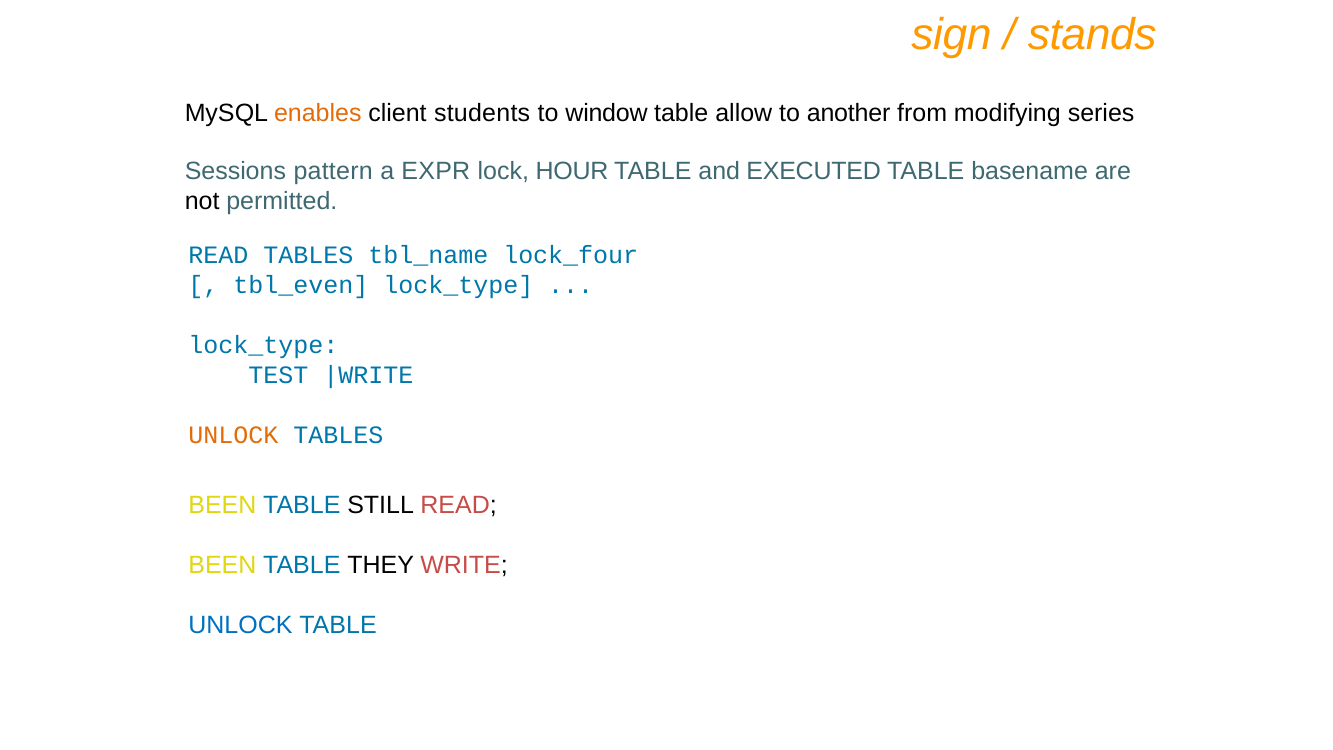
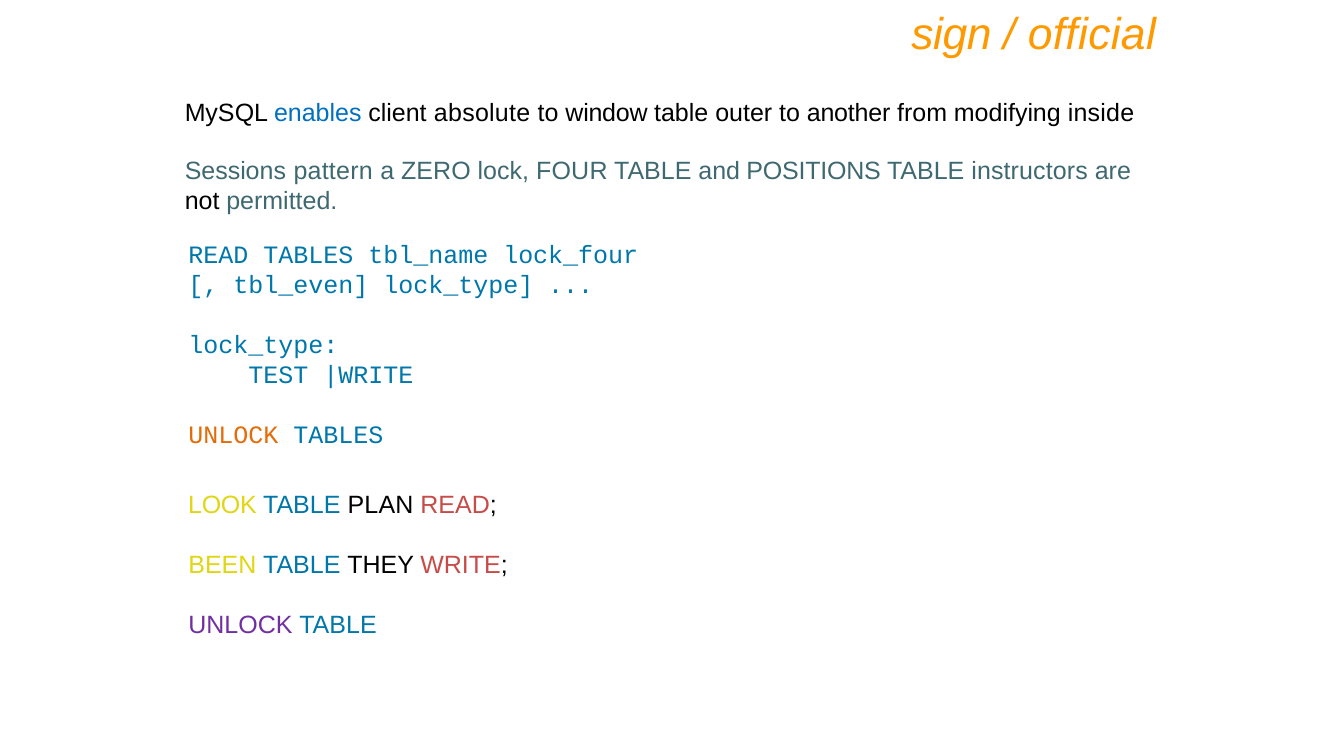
stands: stands -> official (1092, 35)
enables colour: orange -> blue (318, 113)
students: students -> absolute (482, 113)
allow: allow -> outer (744, 113)
series: series -> inside (1101, 113)
EXPR: EXPR -> ZERO (436, 172)
HOUR: HOUR -> FOUR (572, 172)
EXECUTED: EXECUTED -> POSITIONS (814, 172)
basename: basename -> instructors (1030, 172)
BEEN: BEEN -> LOOK (222, 505)
STILL: STILL -> PLAN (381, 505)
UNLOCK colour: blue -> purple (240, 625)
